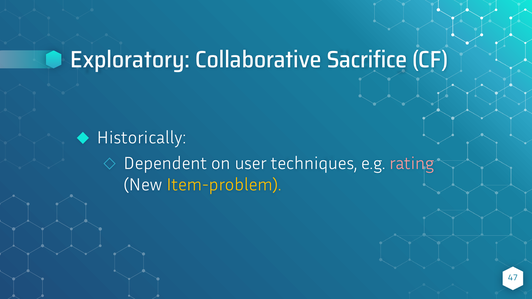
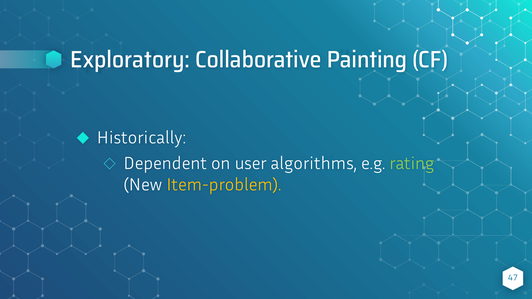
Sacrifice: Sacrifice -> Painting (367, 60)
techniques: techniques -> algorithms (314, 163)
rating colour: pink -> light green (412, 163)
